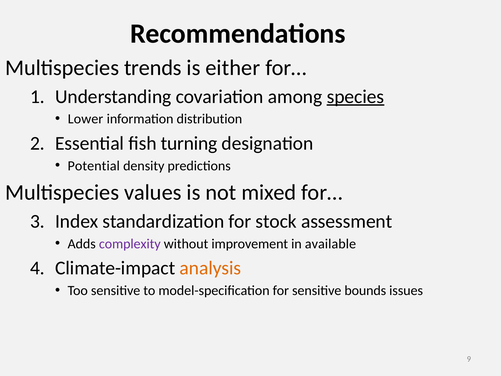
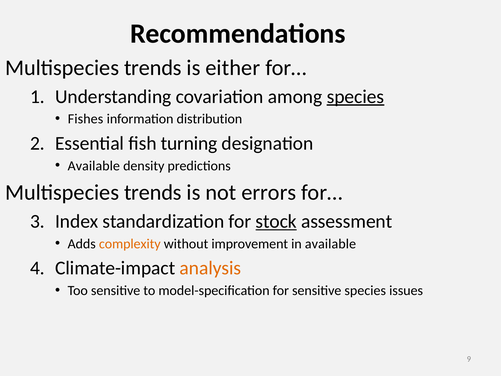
Lower: Lower -> Fishes (86, 119)
Potential: Potential -> Available (94, 166)
values: values -> trends (153, 192)
mixed: mixed -> errors (269, 192)
stock underline: none -> present (276, 221)
complexity colour: purple -> orange (130, 244)
sensitive bounds: bounds -> species (365, 290)
